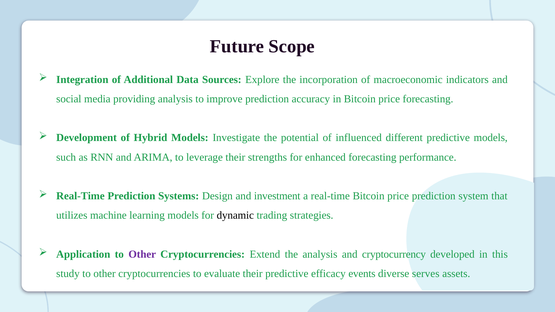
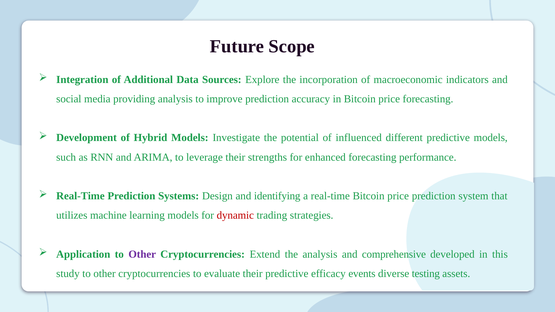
investment: investment -> identifying (277, 196)
dynamic colour: black -> red (235, 216)
cryptocurrency: cryptocurrency -> comprehensive (394, 254)
serves: serves -> testing (426, 274)
